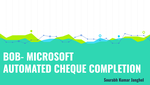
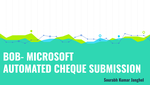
COMPLETION: COMPLETION -> SUBMISSION (115, 69)
